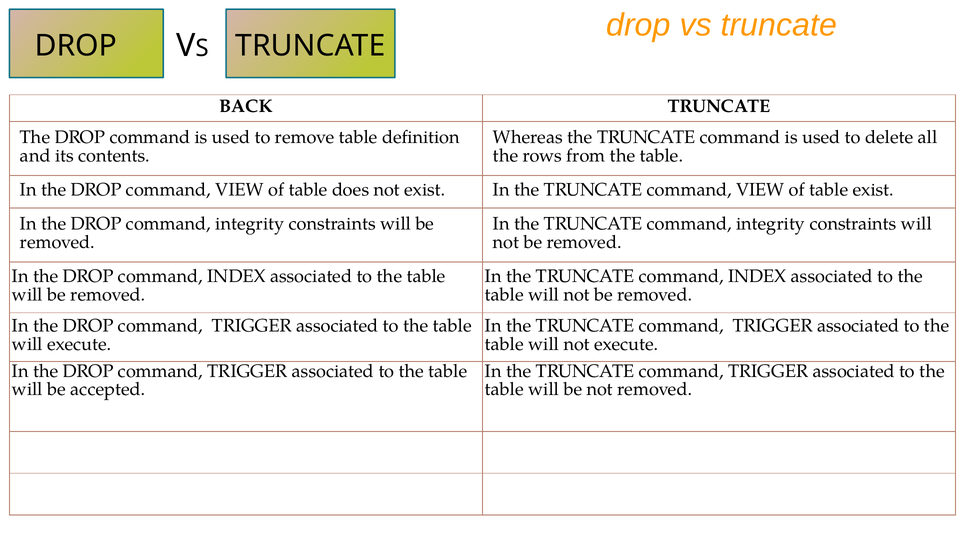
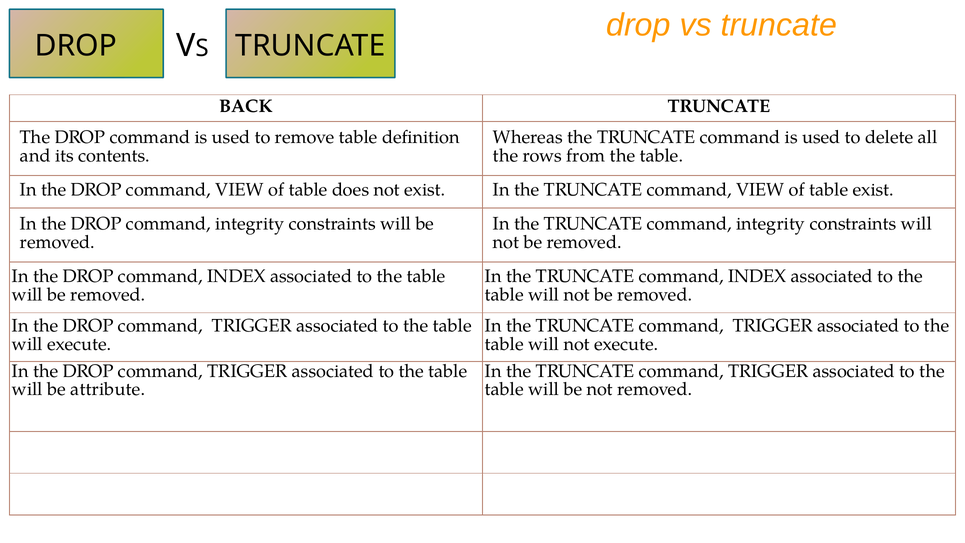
accepted: accepted -> attribute (108, 389)
